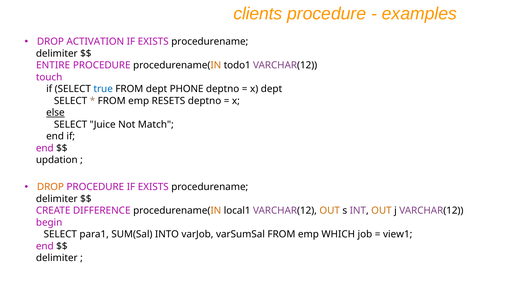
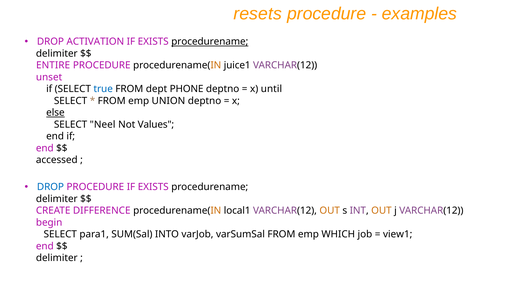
clients: clients -> resets (258, 14)
procedurename underline: none -> present (210, 42)
todo1: todo1 -> juice1 (237, 65)
touch: touch -> unset (49, 77)
x dept: dept -> until (271, 89)
RESETS: RESETS -> UNION (168, 101)
Juice: Juice -> Neel (103, 125)
Match: Match -> Values (156, 125)
updation: updation -> accessed (57, 160)
DROP colour: orange -> blue (50, 187)
